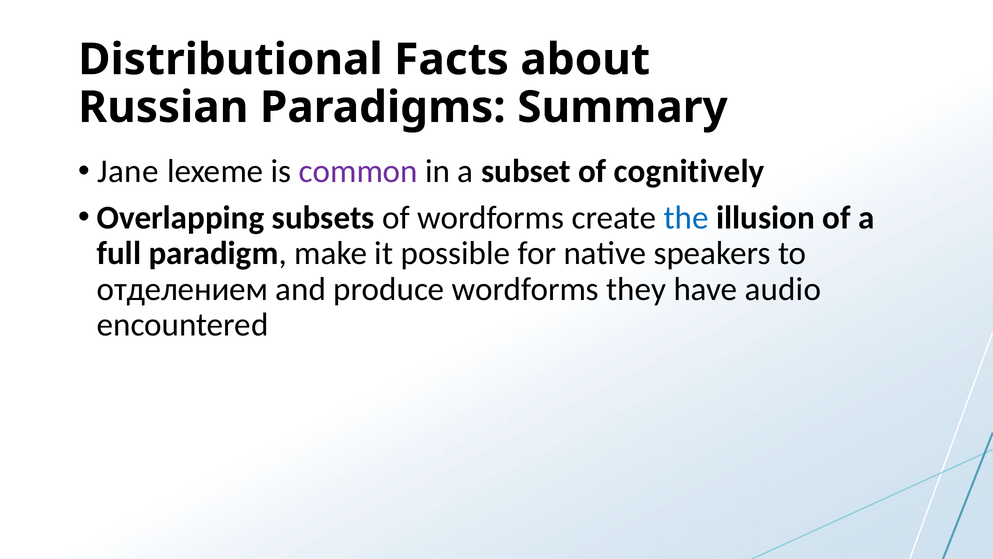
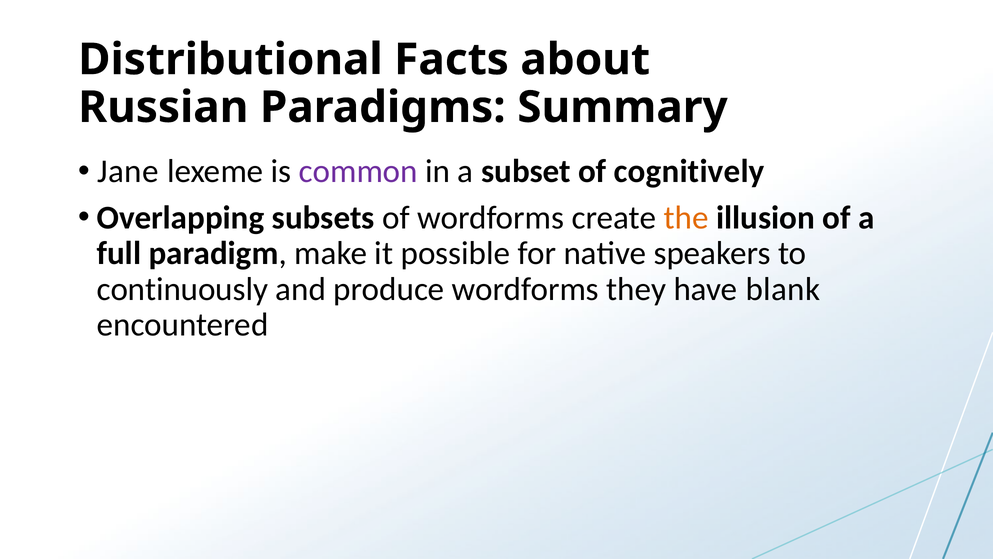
the colour: blue -> orange (686, 217)
отделением: отделением -> continuously (182, 289)
audio: audio -> blank (783, 289)
